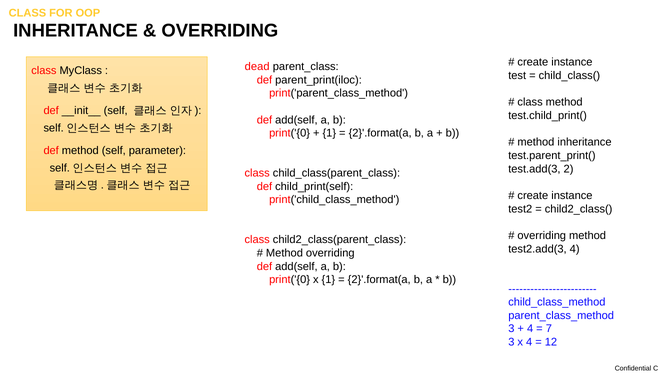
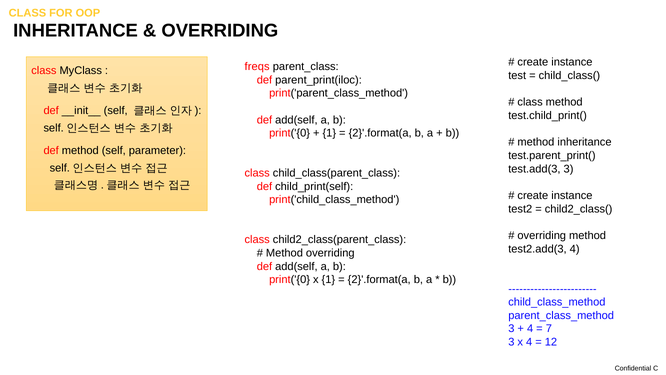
dead: dead -> freqs (257, 66)
test.add(3 2: 2 -> 3 (569, 169)
